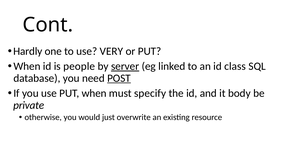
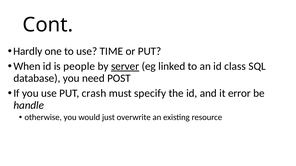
VERY: VERY -> TIME (111, 51)
POST underline: present -> none (119, 78)
PUT when: when -> crash (94, 94)
body: body -> error (239, 94)
private: private -> handle (29, 105)
